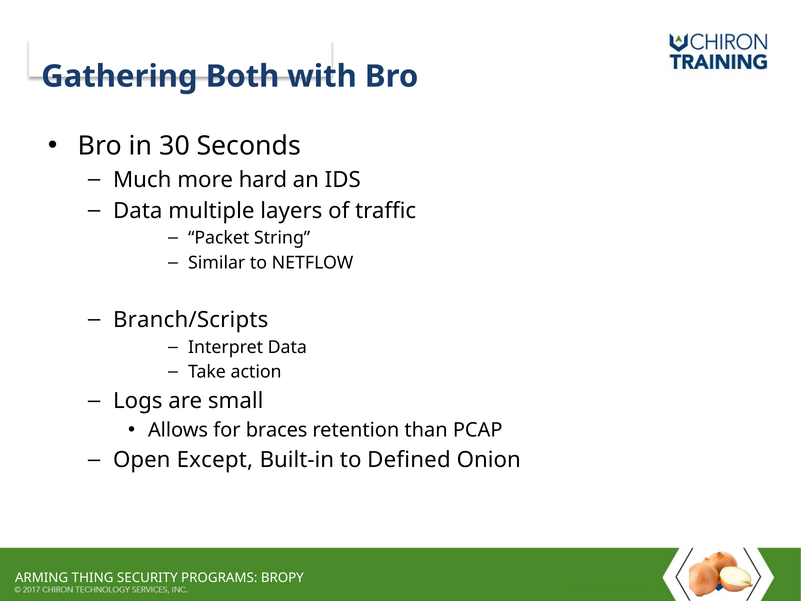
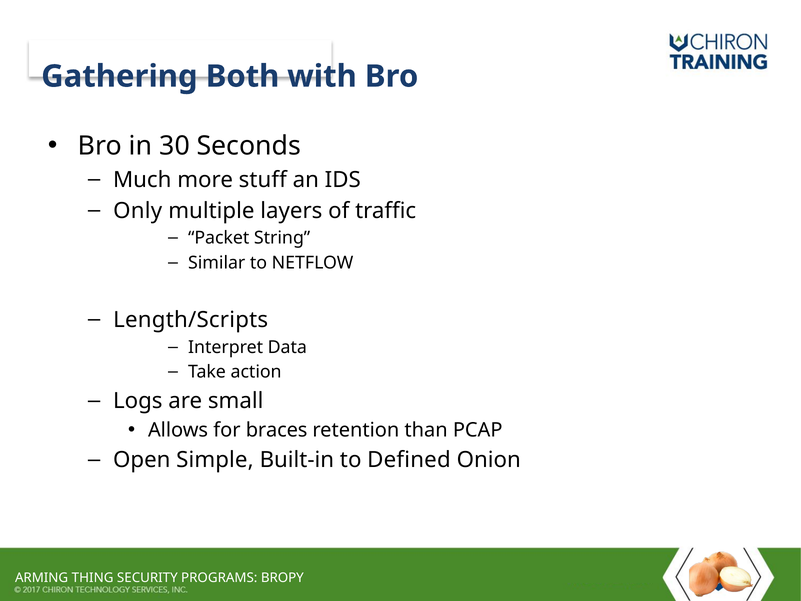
hard: hard -> stuff (263, 180)
Data: Data -> Only (138, 211)
Branch/Scripts: Branch/Scripts -> Length/Scripts (191, 320)
Except: Except -> Simple (215, 460)
